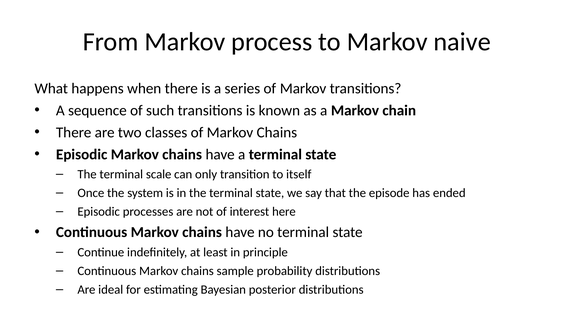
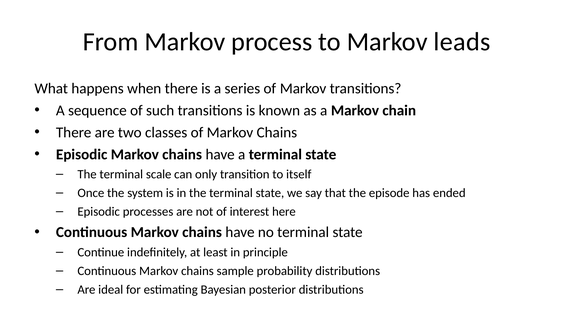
naive: naive -> leads (462, 42)
